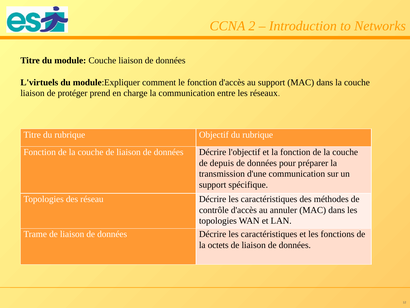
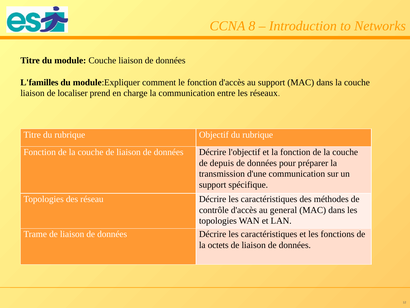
2: 2 -> 8 (252, 26)
L'virtuels: L'virtuels -> L'familles (39, 82)
protéger: protéger -> localiser (73, 93)
annuler: annuler -> general (283, 210)
